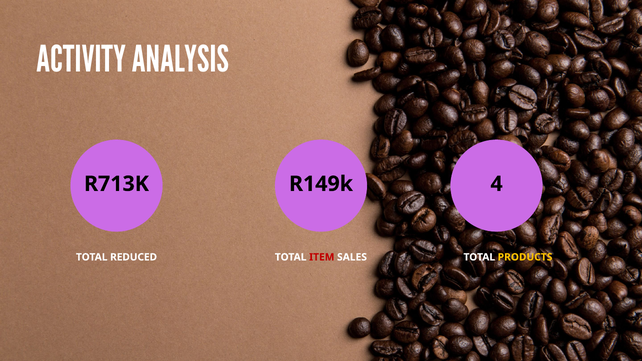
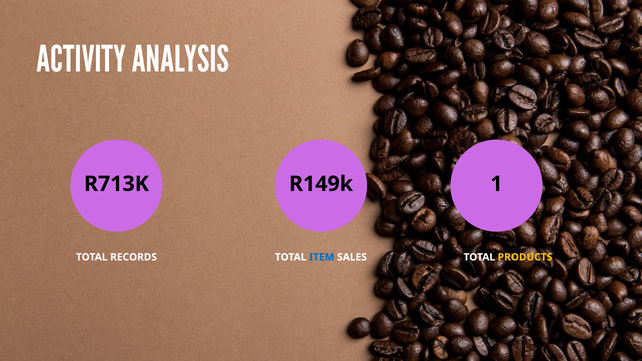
4: 4 -> 1 (497, 184)
REDUCED: REDUCED -> RECORDS (134, 257)
ITEM colour: red -> blue (322, 257)
